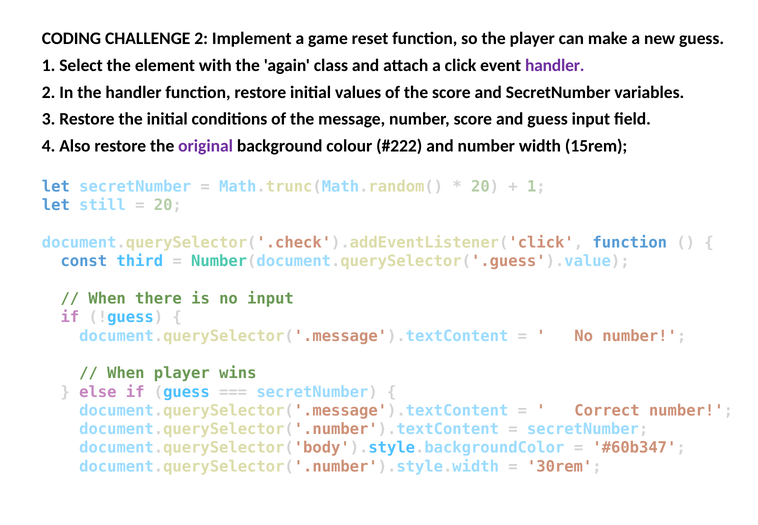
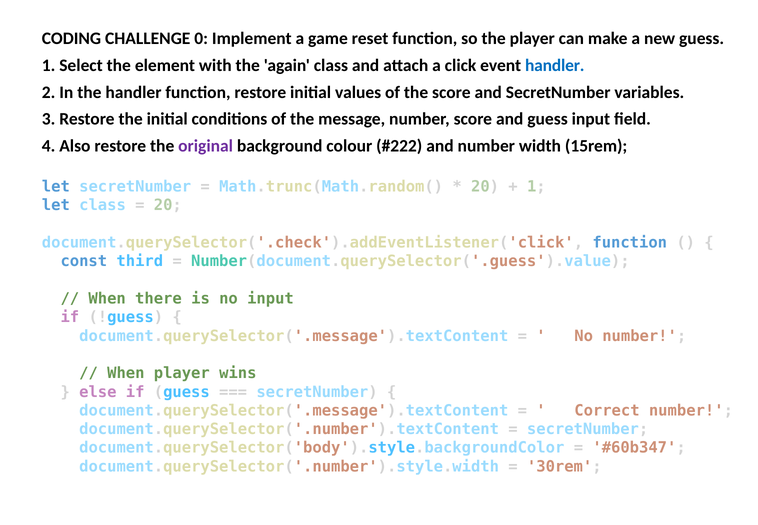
CHALLENGE 2: 2 -> 0 (201, 39)
handler colour: purple -> blue (555, 65)
let still: still -> class (103, 205)
